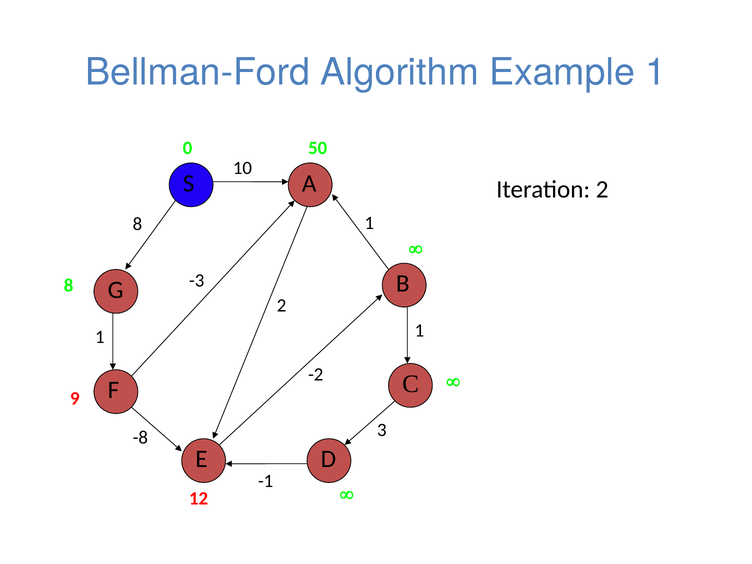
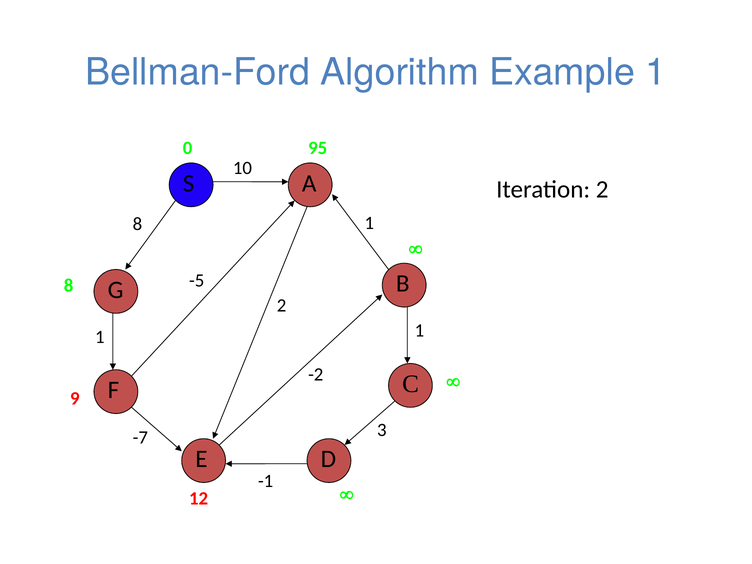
50: 50 -> 95 (318, 148)
-3: -3 -> -5 (197, 281)
-8: -8 -> -7 (140, 437)
